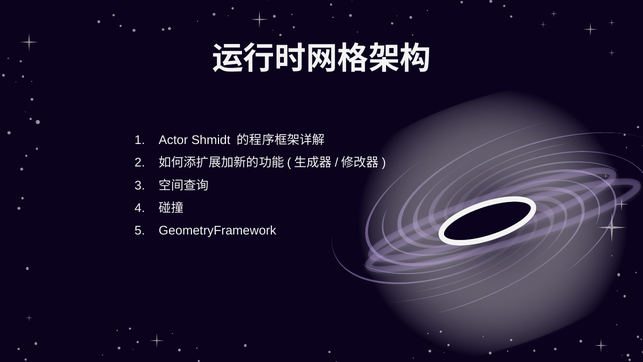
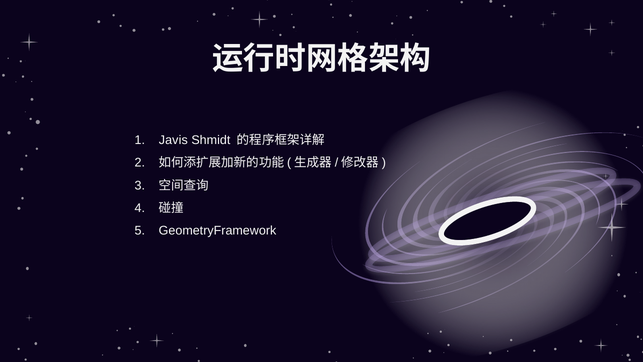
Actor: Actor -> Javis (173, 140)
